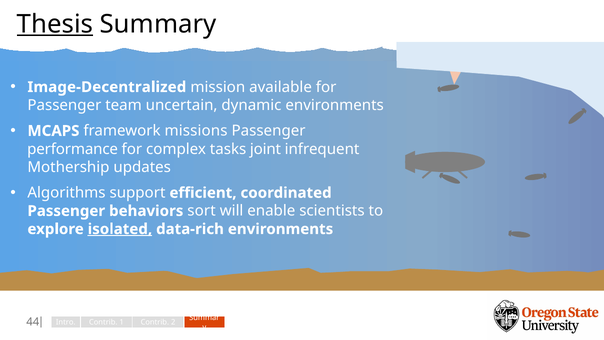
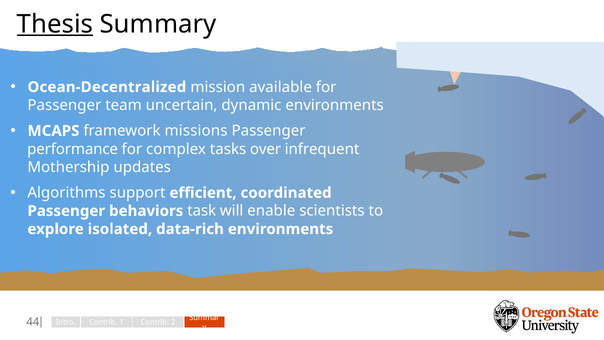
Image-Decentralized: Image-Decentralized -> Ocean-Decentralized (107, 87)
joint: joint -> over (266, 149)
sort: sort -> task (202, 211)
isolated underline: present -> none (120, 229)
